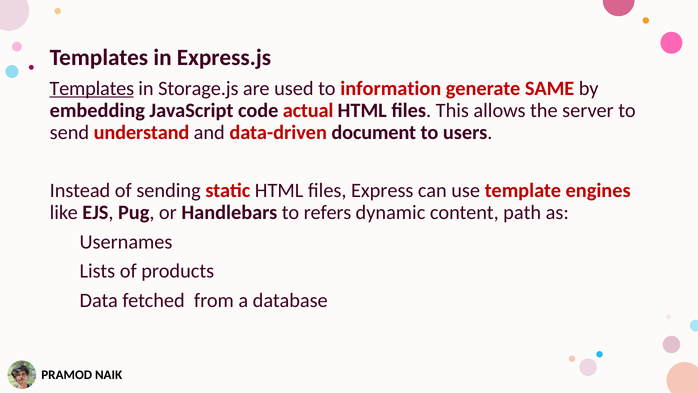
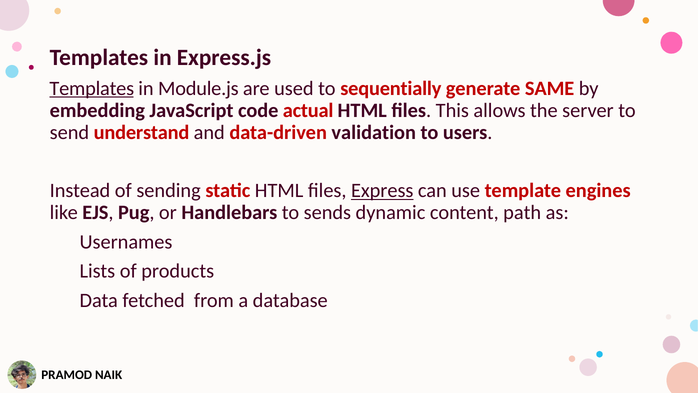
Storage.js: Storage.js -> Module.js (198, 88)
information: information -> sequentially (391, 88)
document: document -> validation (374, 132)
Express underline: none -> present (382, 191)
refers: refers -> sends (327, 213)
